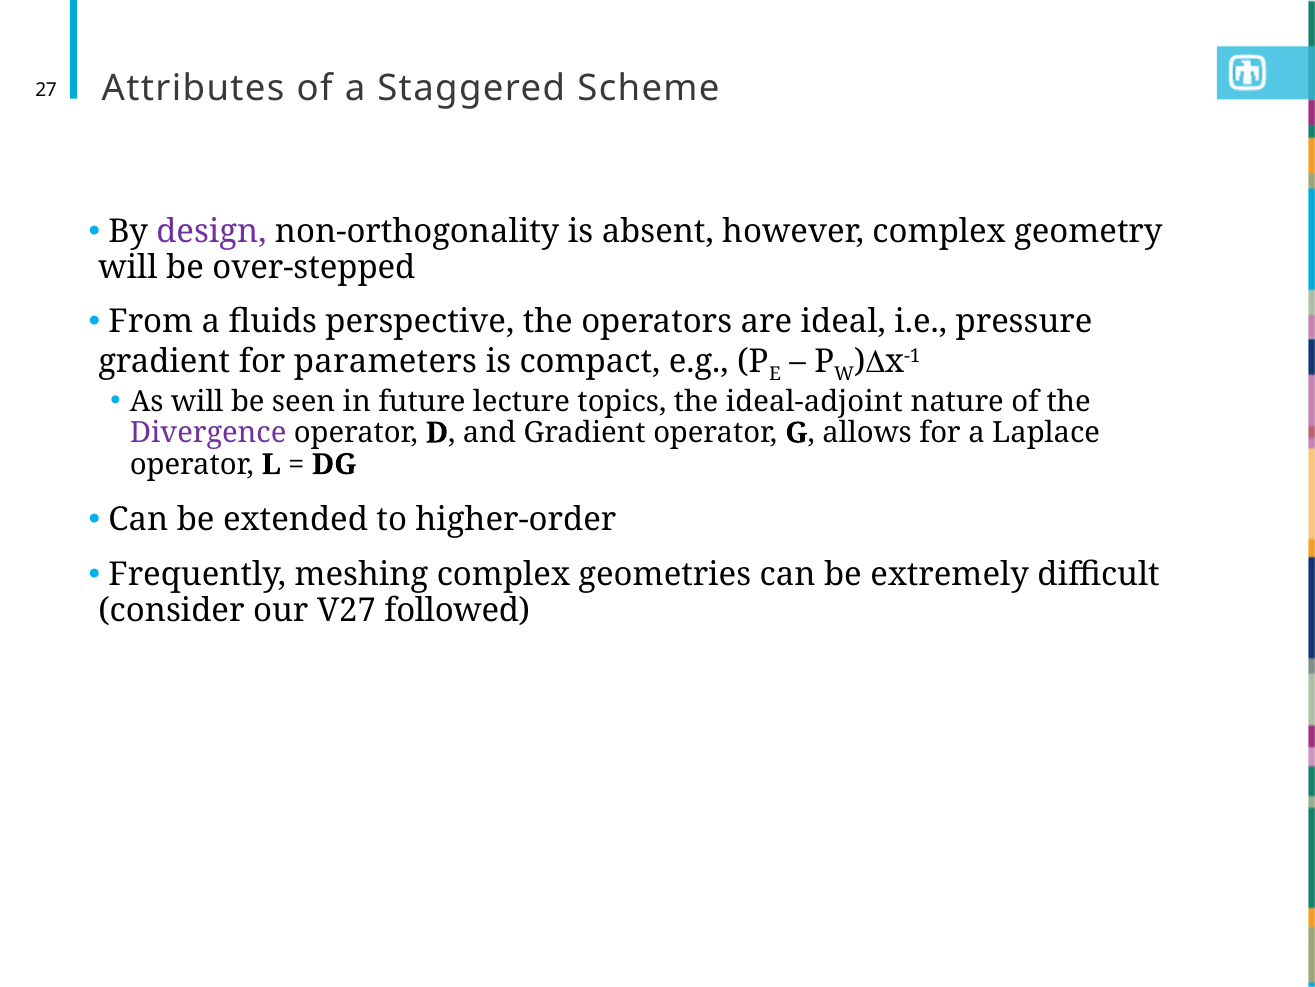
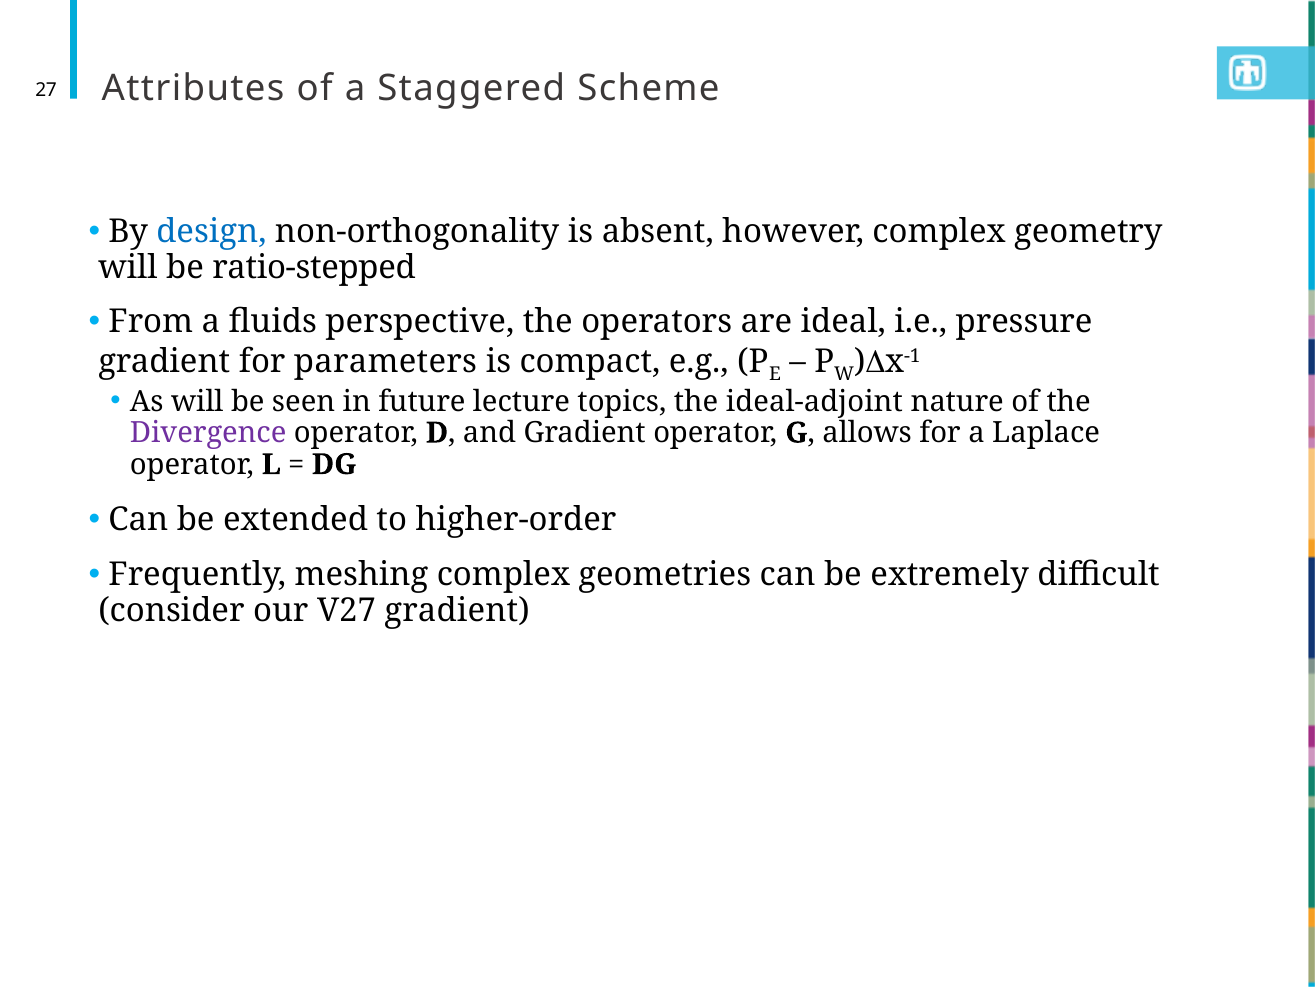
design colour: purple -> blue (211, 231)
over-stepped: over-stepped -> ratio-stepped (314, 267)
V27 followed: followed -> gradient (457, 610)
